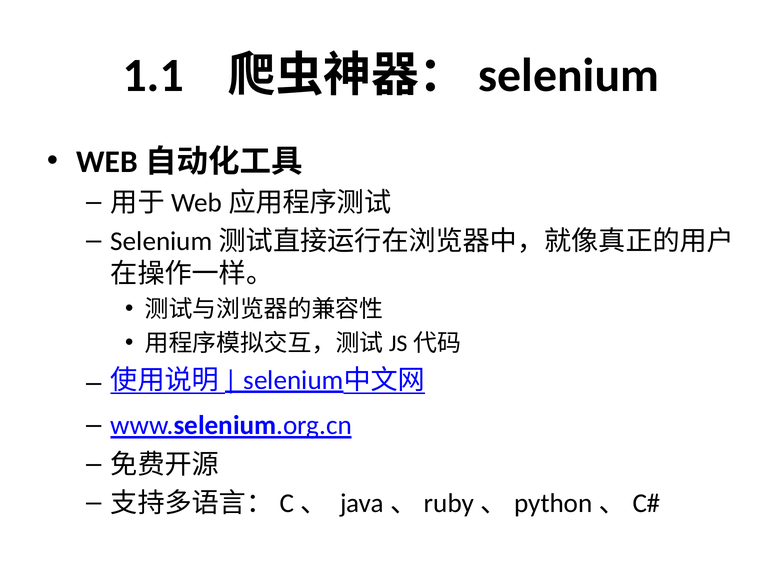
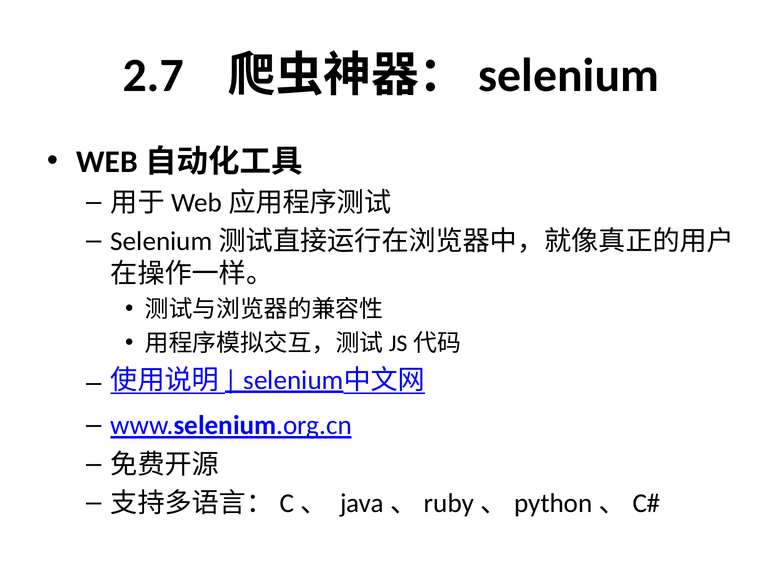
1.1: 1.1 -> 2.7 (153, 76)
